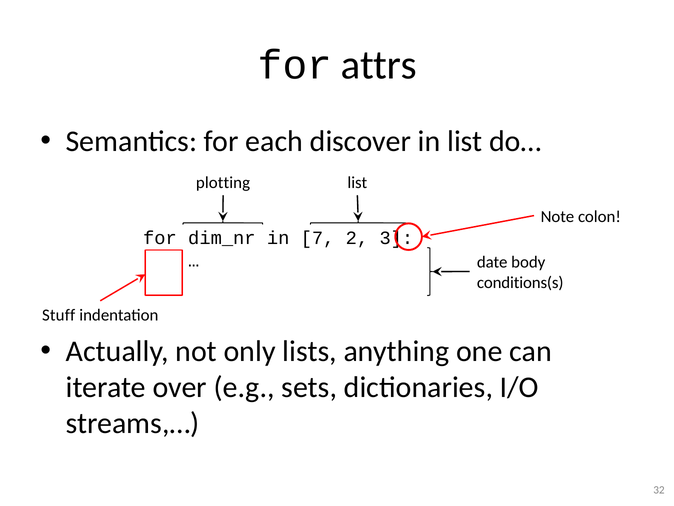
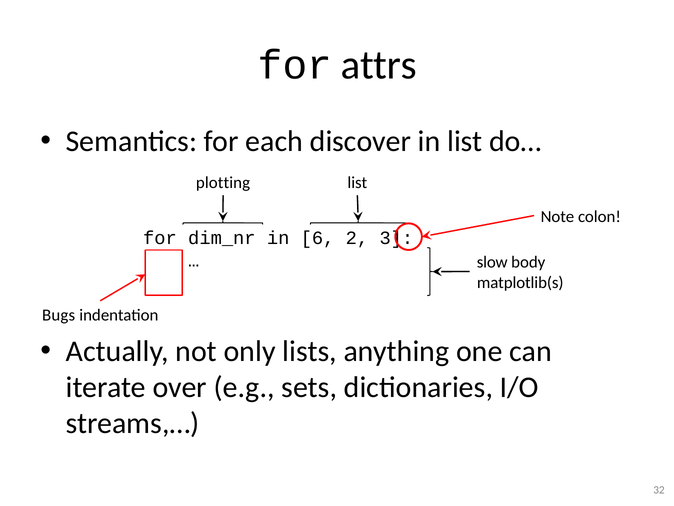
7: 7 -> 6 (318, 238)
date: date -> slow (492, 262)
conditions(s: conditions(s -> matplotlib(s (520, 282)
Stuff: Stuff -> Bugs (59, 315)
